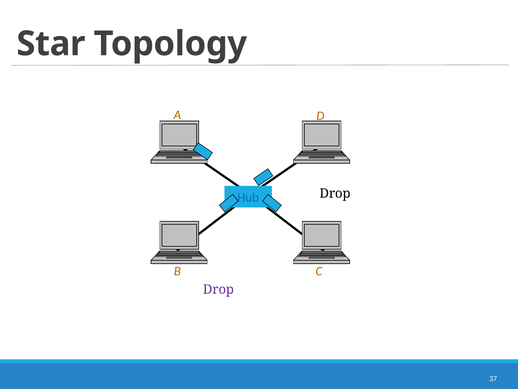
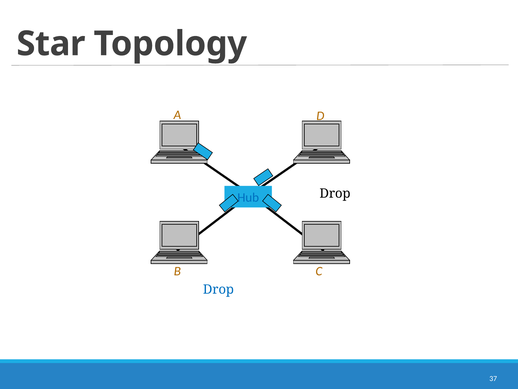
Drop colour: purple -> blue (218, 289)
